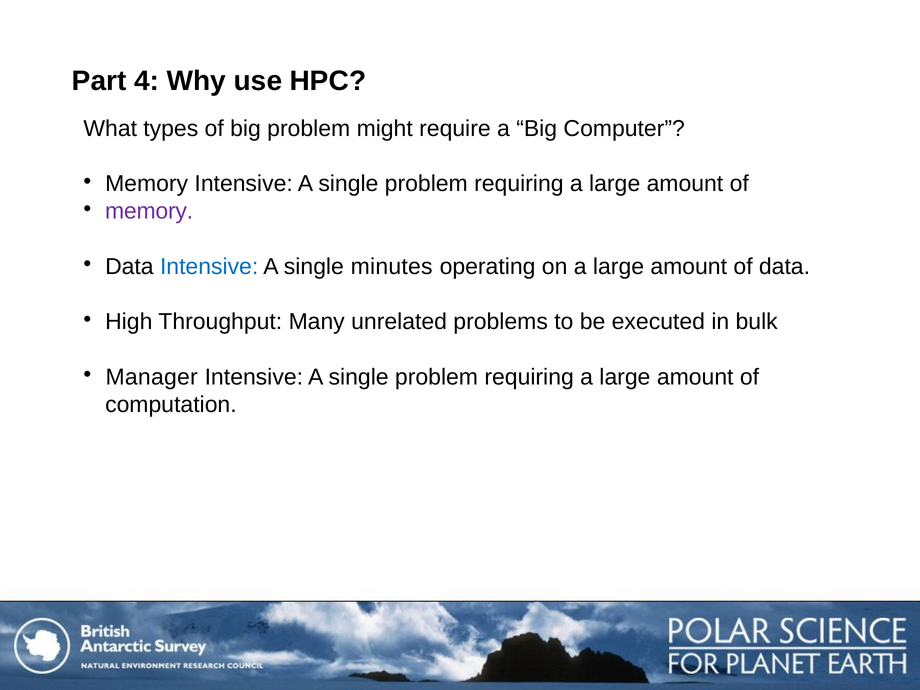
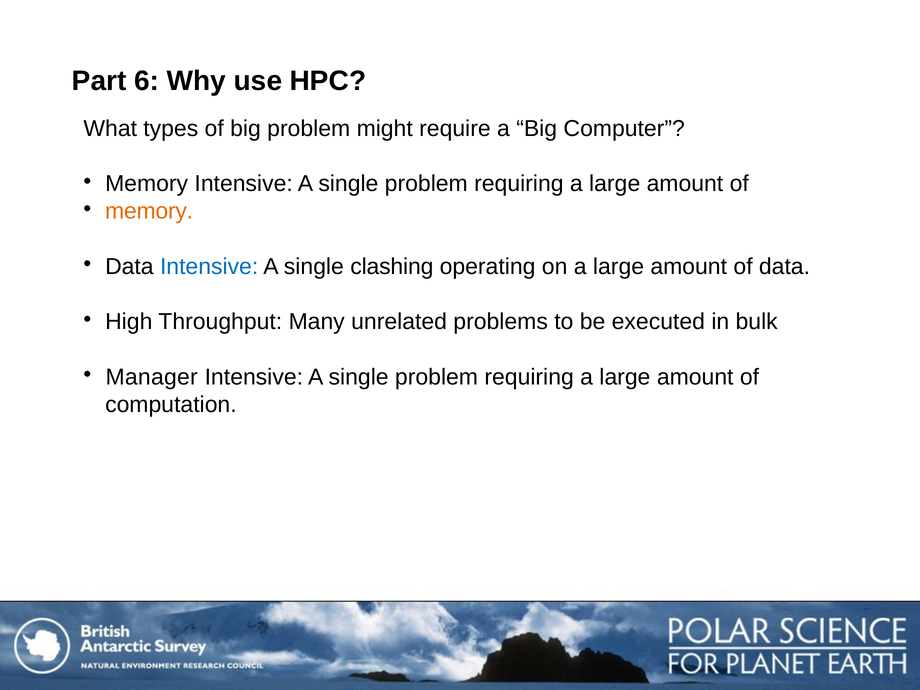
4: 4 -> 6 (147, 81)
memory colour: purple -> orange (149, 211)
minutes: minutes -> clashing (392, 267)
